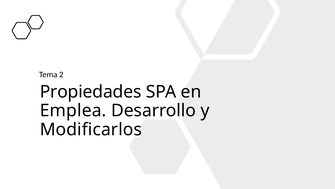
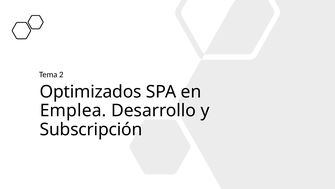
Propiedades: Propiedades -> Optimizados (91, 92)
Modificarlos: Modificarlos -> Subscripción (91, 129)
